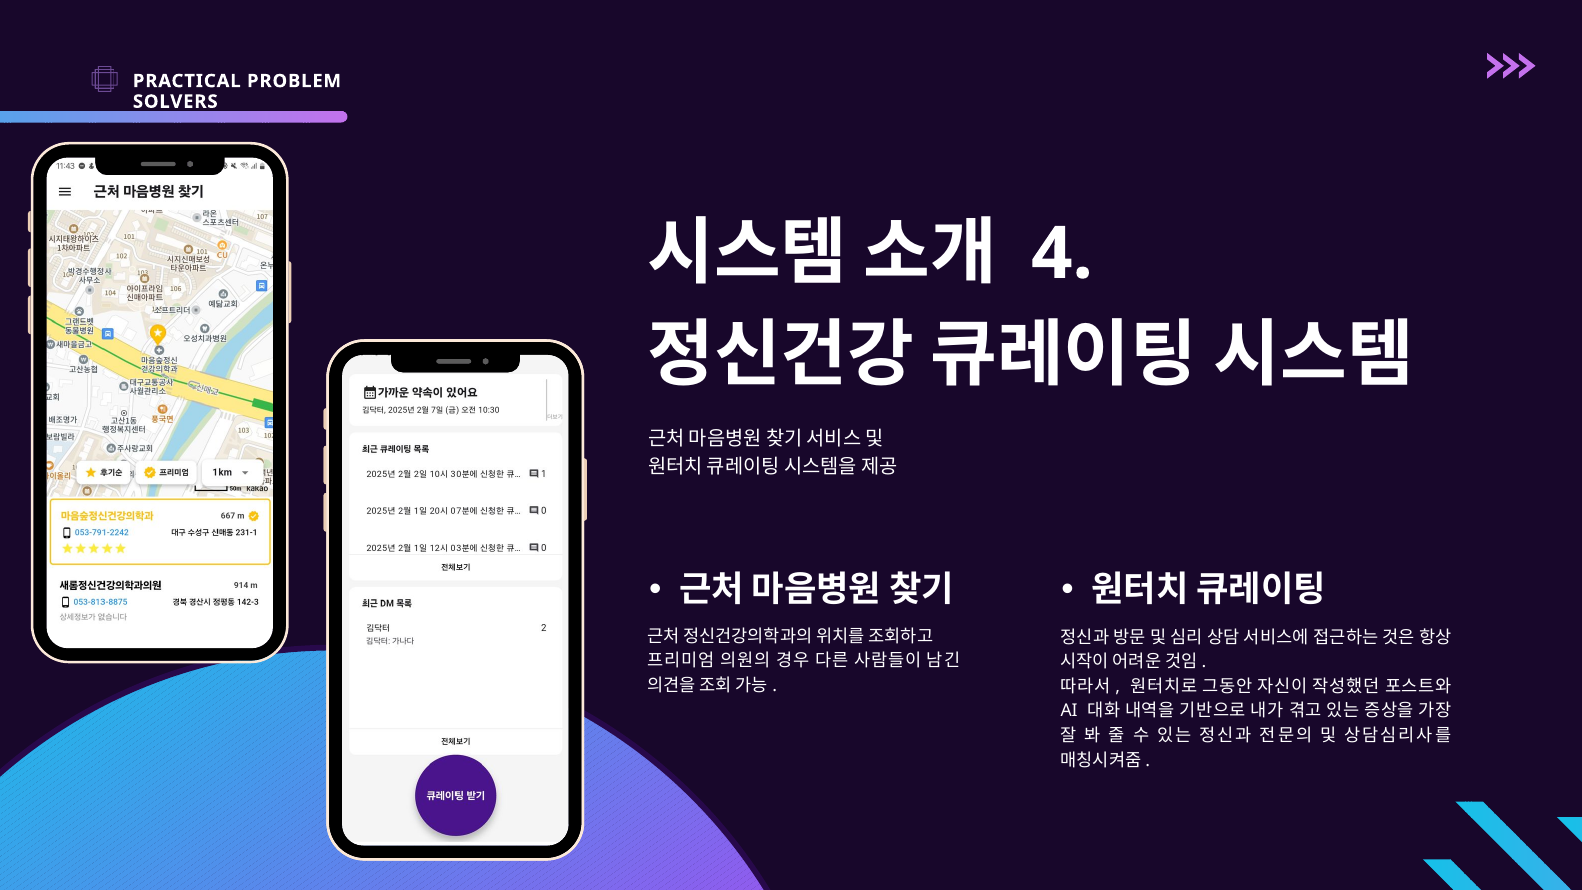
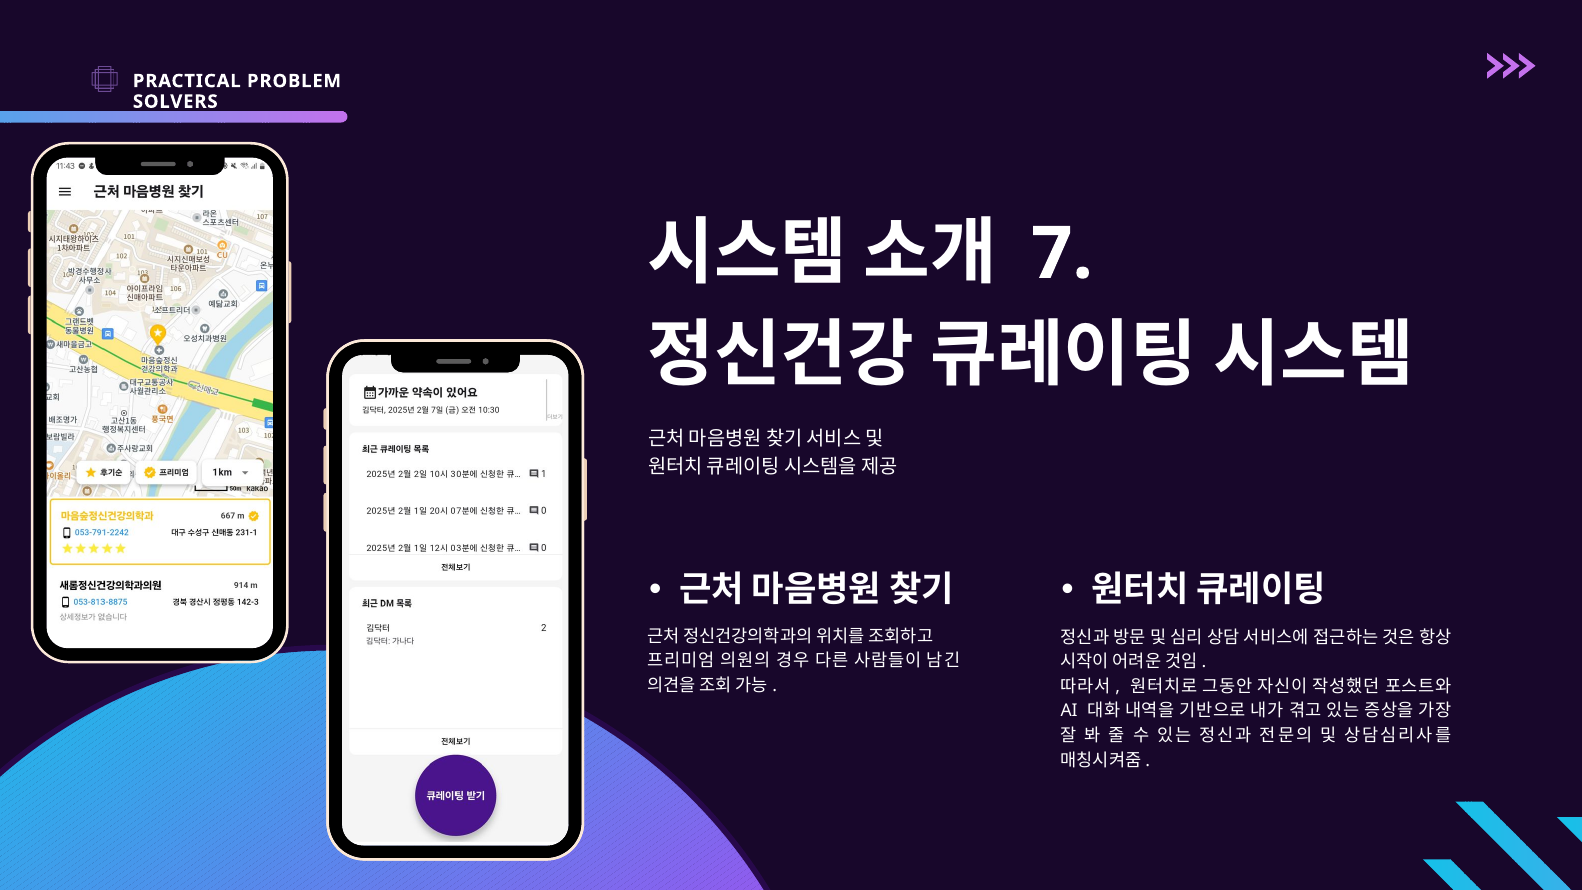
4: 4 -> 7 (1062, 254)
